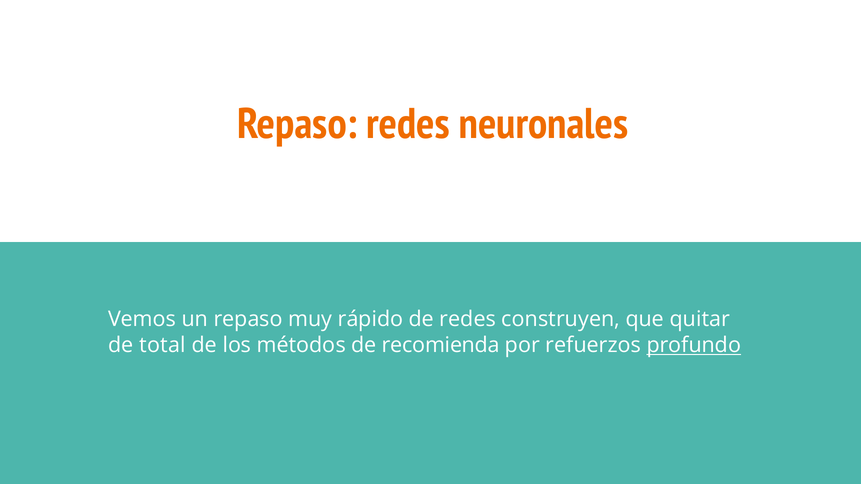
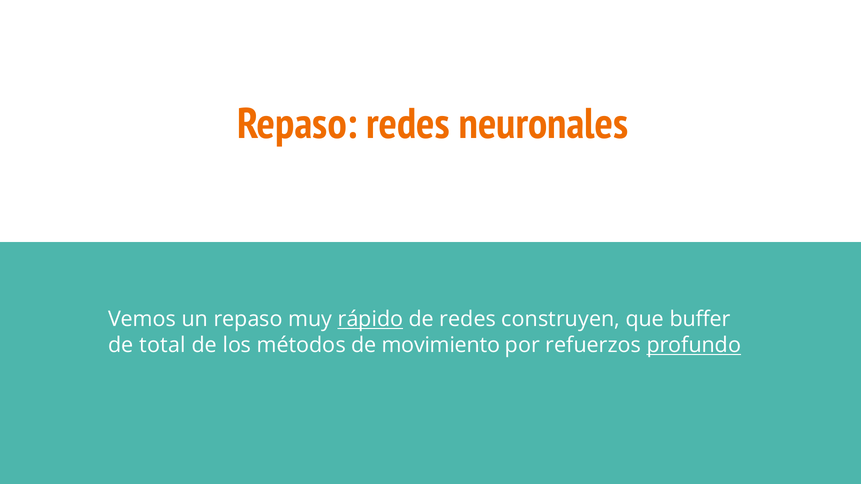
rápido underline: none -> present (370, 320)
quitar: quitar -> buffer (700, 320)
recomienda: recomienda -> movimiento (441, 345)
